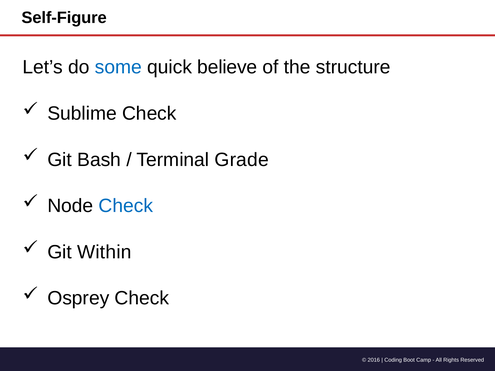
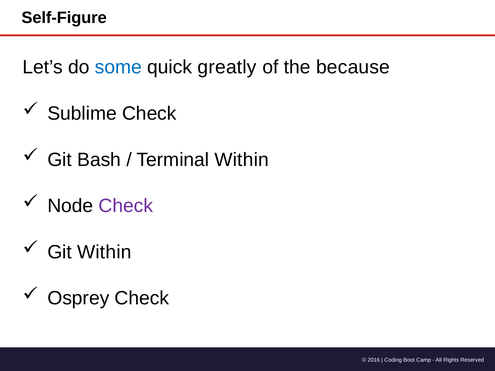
believe: believe -> greatly (227, 67)
structure: structure -> because (353, 67)
Terminal Grade: Grade -> Within (242, 160)
Check colour: blue -> purple (126, 206)
